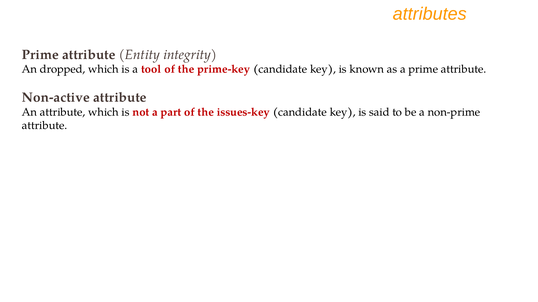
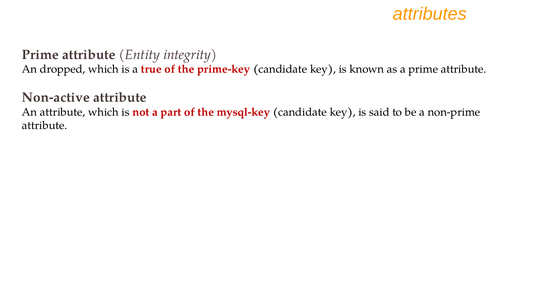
tool: tool -> true (151, 69)
issues-key: issues-key -> mysql-key (243, 112)
